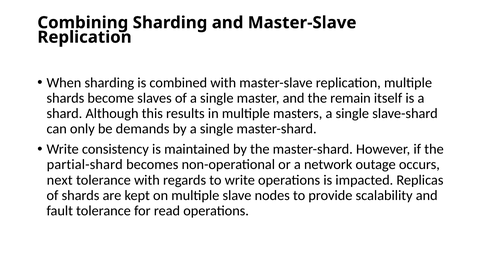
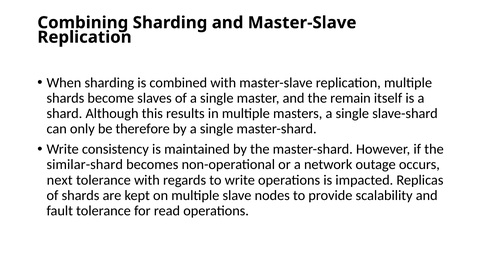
demands: demands -> therefore (143, 129)
partial-shard: partial-shard -> similar-shard (85, 165)
